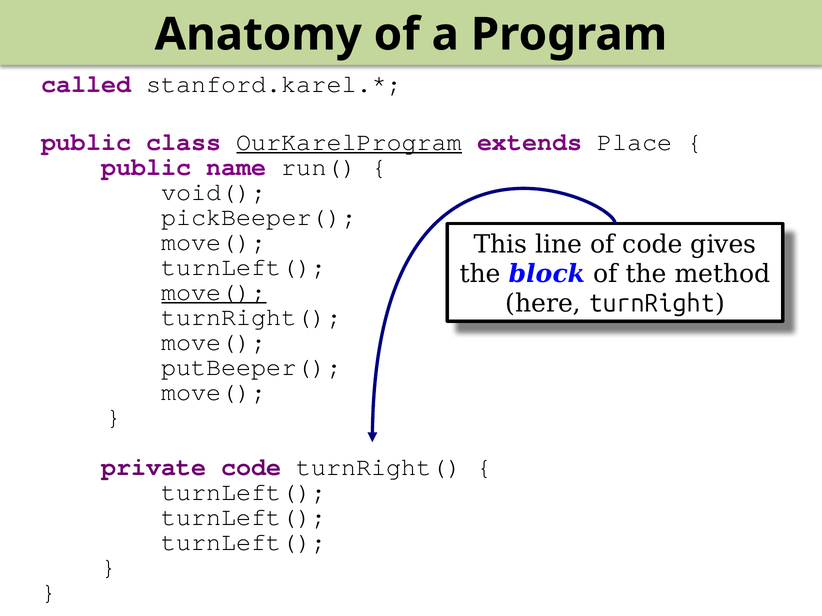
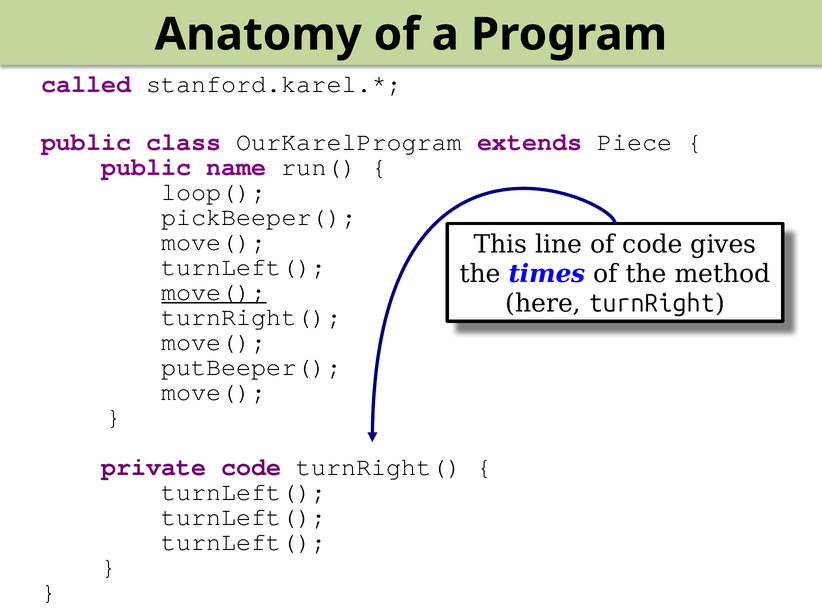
OurKarelProgram underline: present -> none (349, 142)
Place: Place -> Piece (635, 142)
void(: void( -> loop( (214, 192)
block: block -> times (547, 274)
